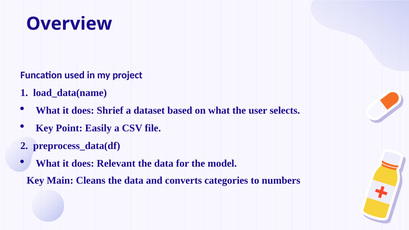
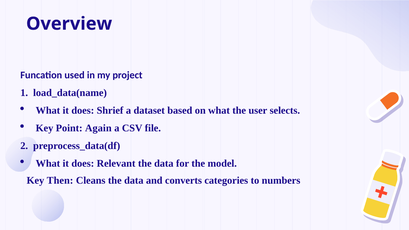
Easily: Easily -> Again (98, 128)
Main: Main -> Then (60, 180)
